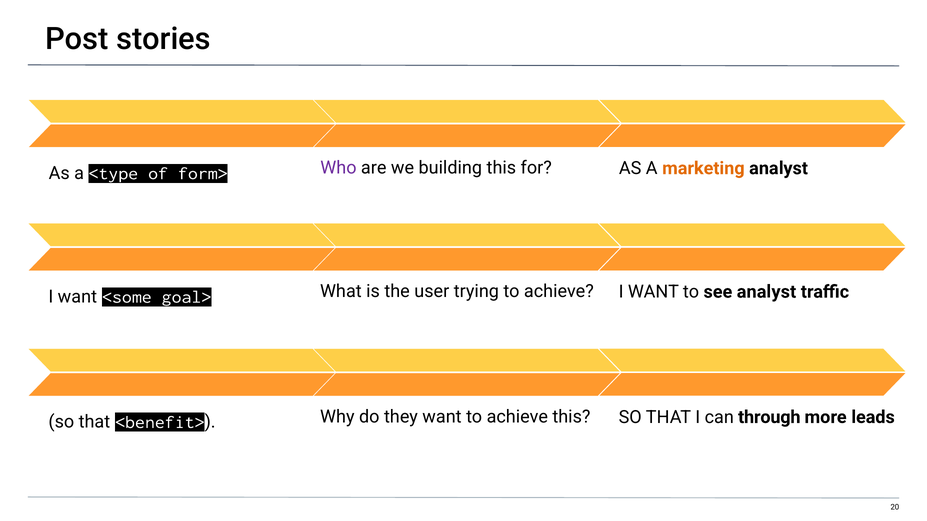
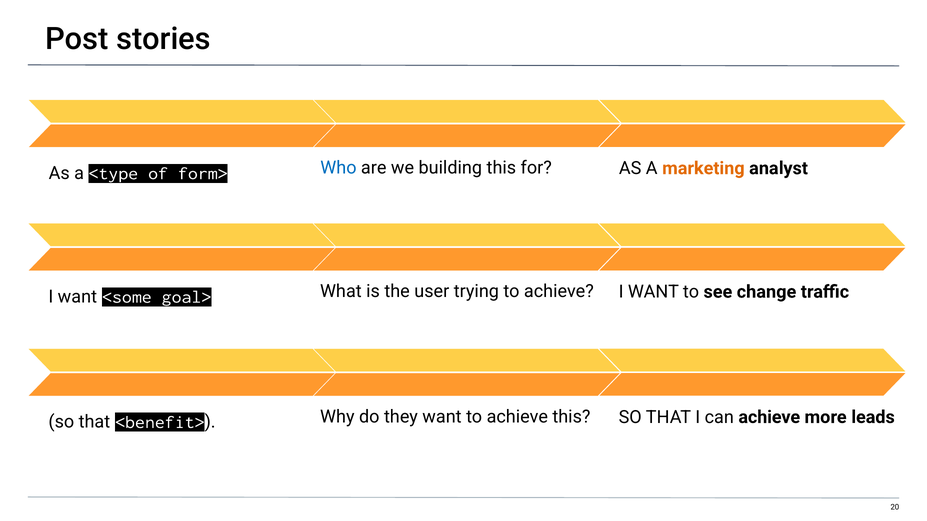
Who colour: purple -> blue (338, 168)
see analyst: analyst -> change (767, 292)
can through: through -> achieve (769, 417)
